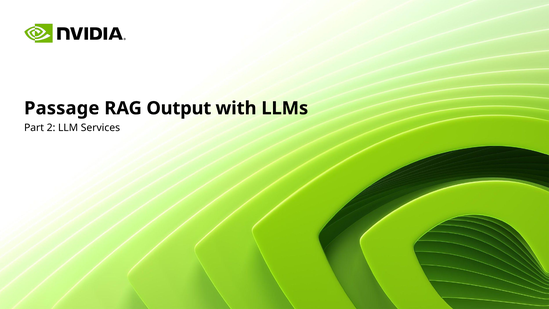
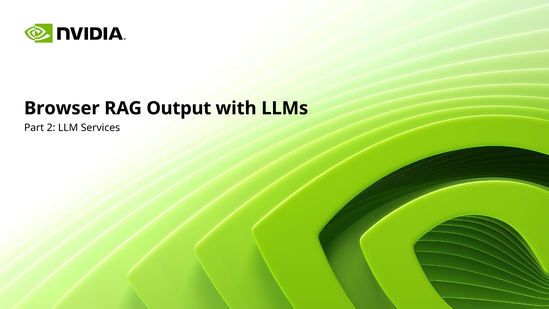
Passage: Passage -> Browser (62, 108)
